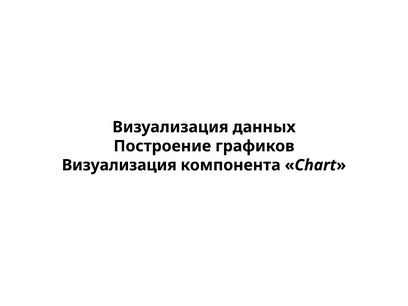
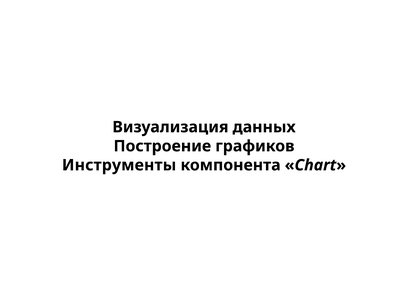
Визуализация: Визуализация -> Инструменты (119, 165)
